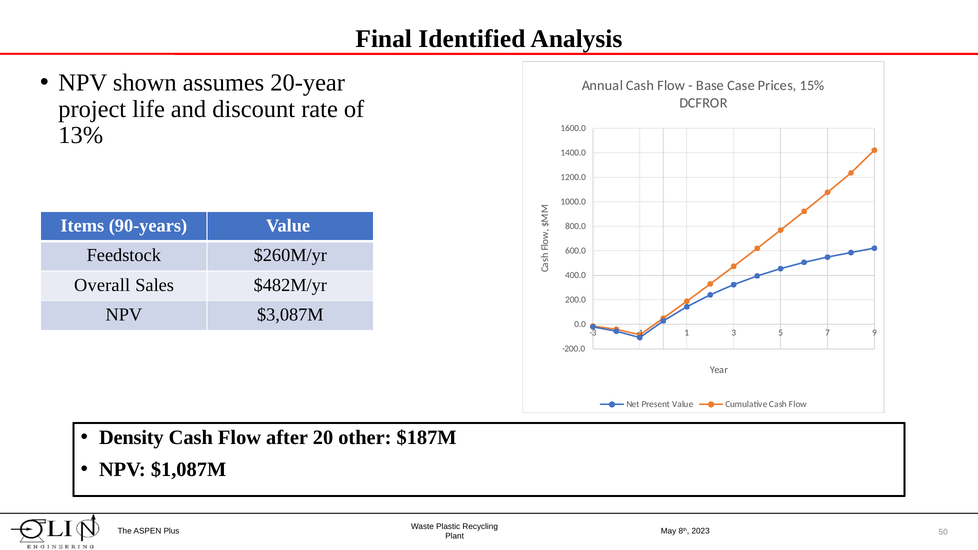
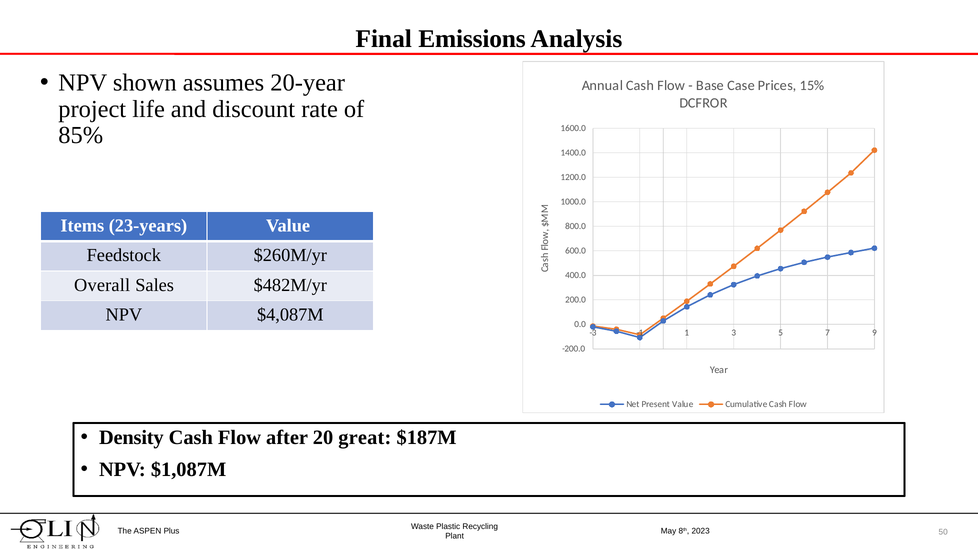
Identified: Identified -> Emissions (472, 39)
13%: 13% -> 85% (81, 135)
90-years: 90-years -> 23-years (148, 226)
$3,087M: $3,087M -> $4,087M (290, 315)
other: other -> great (365, 437)
